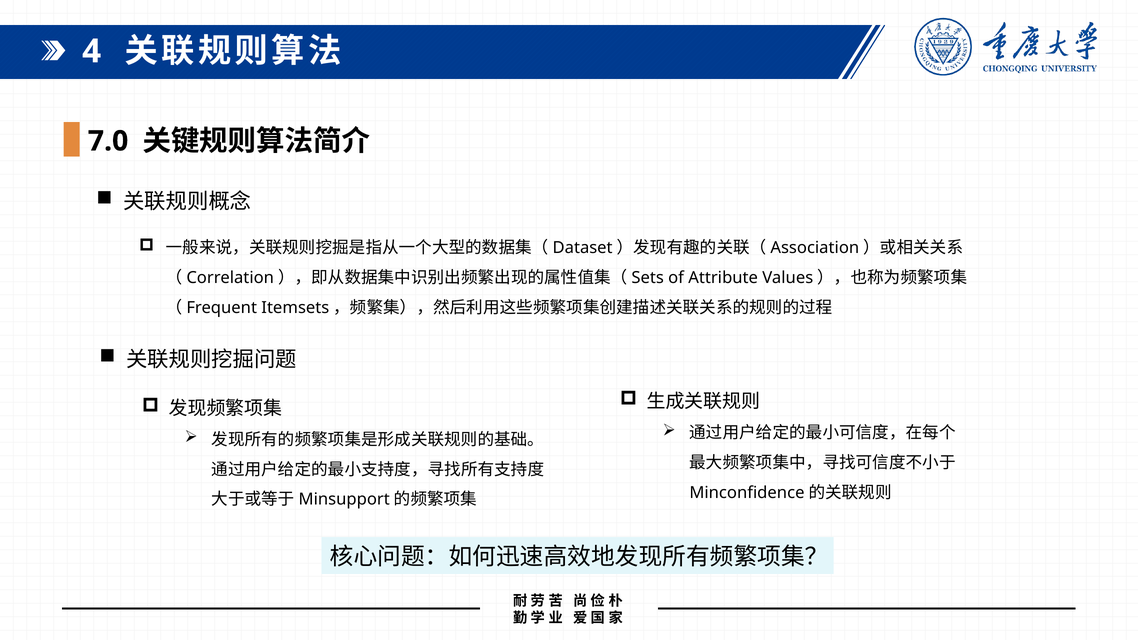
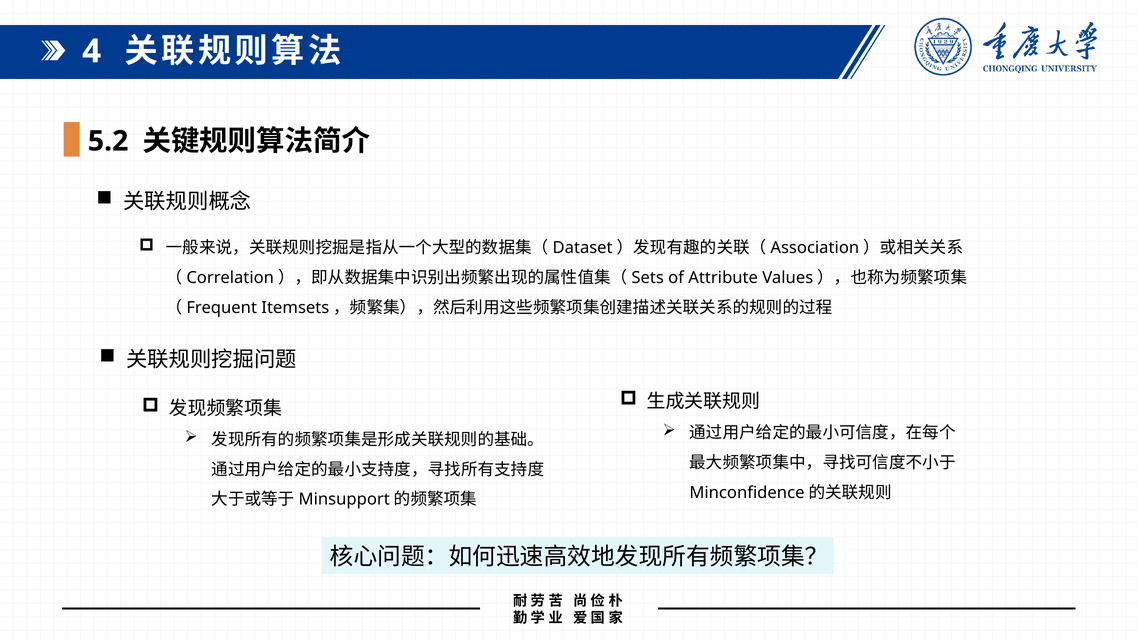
7.0: 7.0 -> 5.2 (108, 141)
